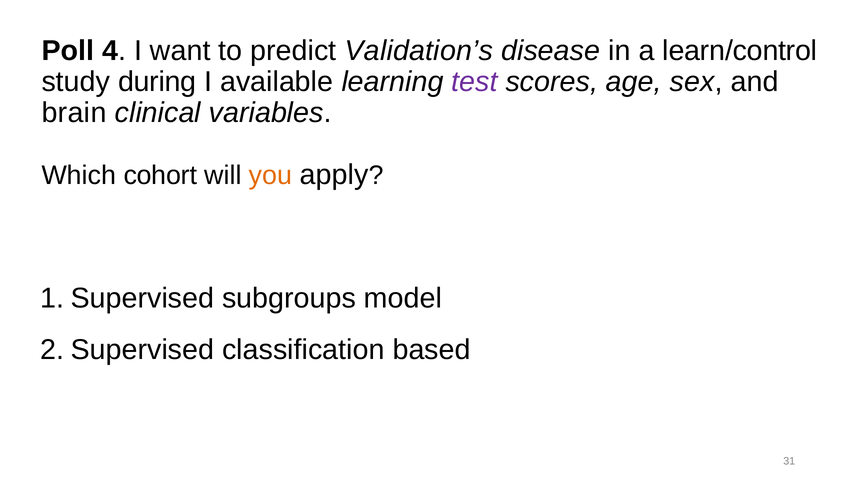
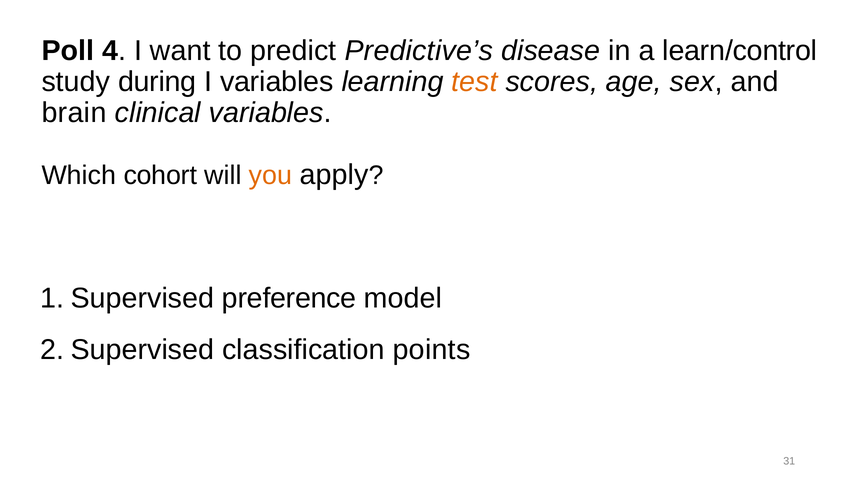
Validation’s: Validation’s -> Predictive’s (419, 51)
I available: available -> variables (277, 82)
test colour: purple -> orange (475, 82)
subgroups: subgroups -> preference (289, 298)
based: based -> points (432, 350)
